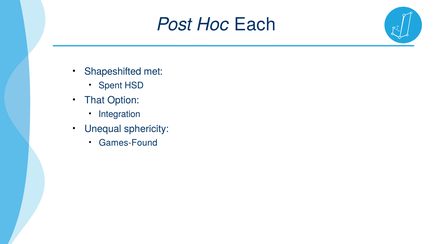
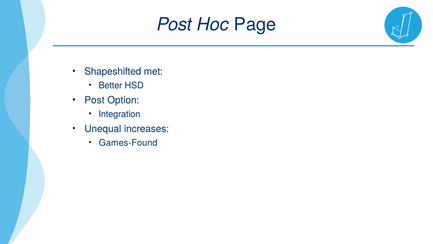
Each: Each -> Page (255, 24)
Spent: Spent -> Better (110, 85)
That: That -> Post (95, 100)
sphericity: sphericity -> increases (146, 128)
